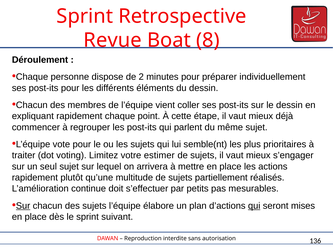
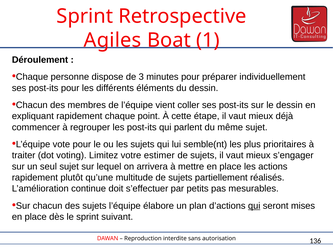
Revue: Revue -> Agiles (113, 40)
8: 8 -> 1 (208, 40)
2: 2 -> 3 (141, 77)
Sur underline: present -> none (23, 206)
